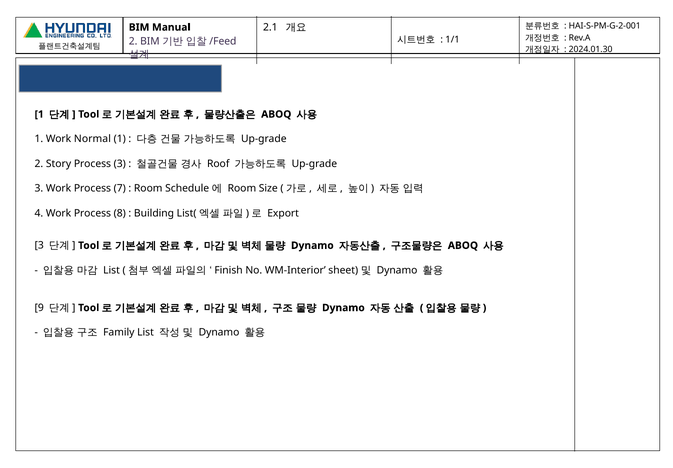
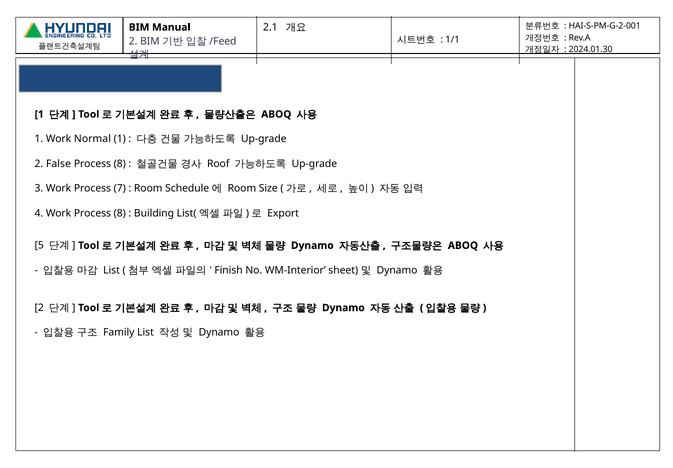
Story: Story -> False (58, 164)
3: 3 -> 8 (120, 164)
3: 3 -> 5 (39, 246)
9: 9 -> 2 (39, 308)
